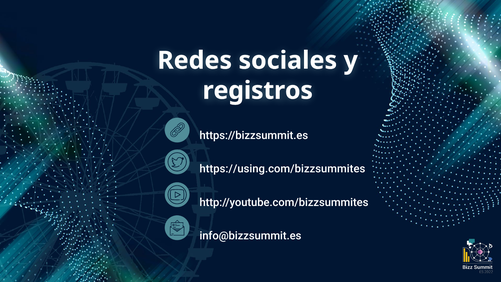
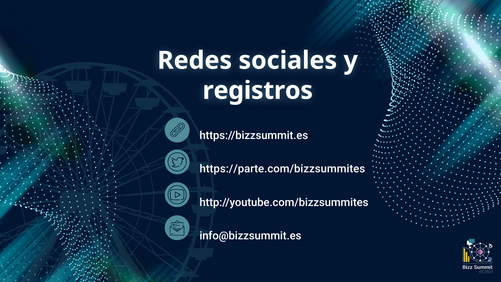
https://using.com/bizzsummites: https://using.com/bizzsummites -> https://parte.com/bizzsummites (282, 169)
